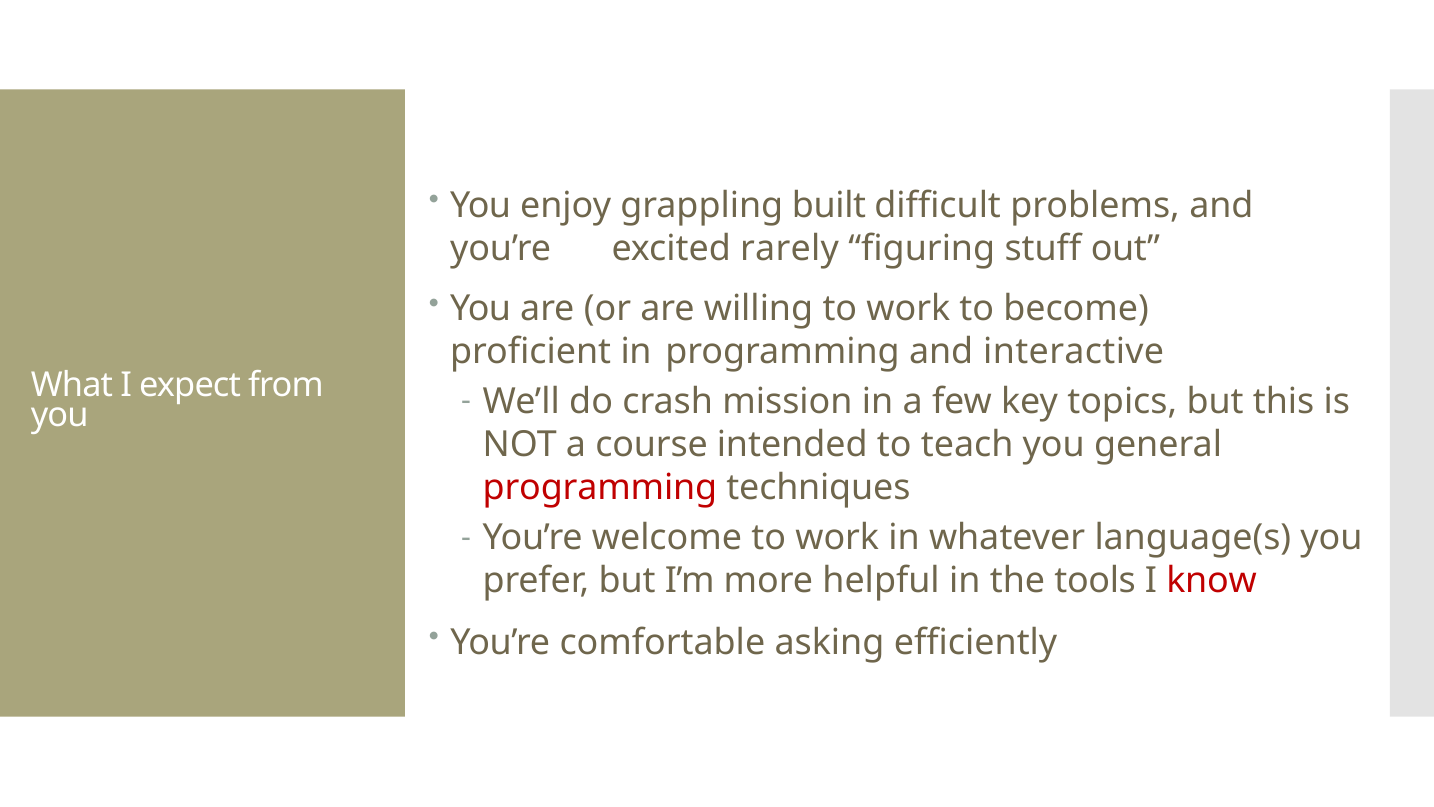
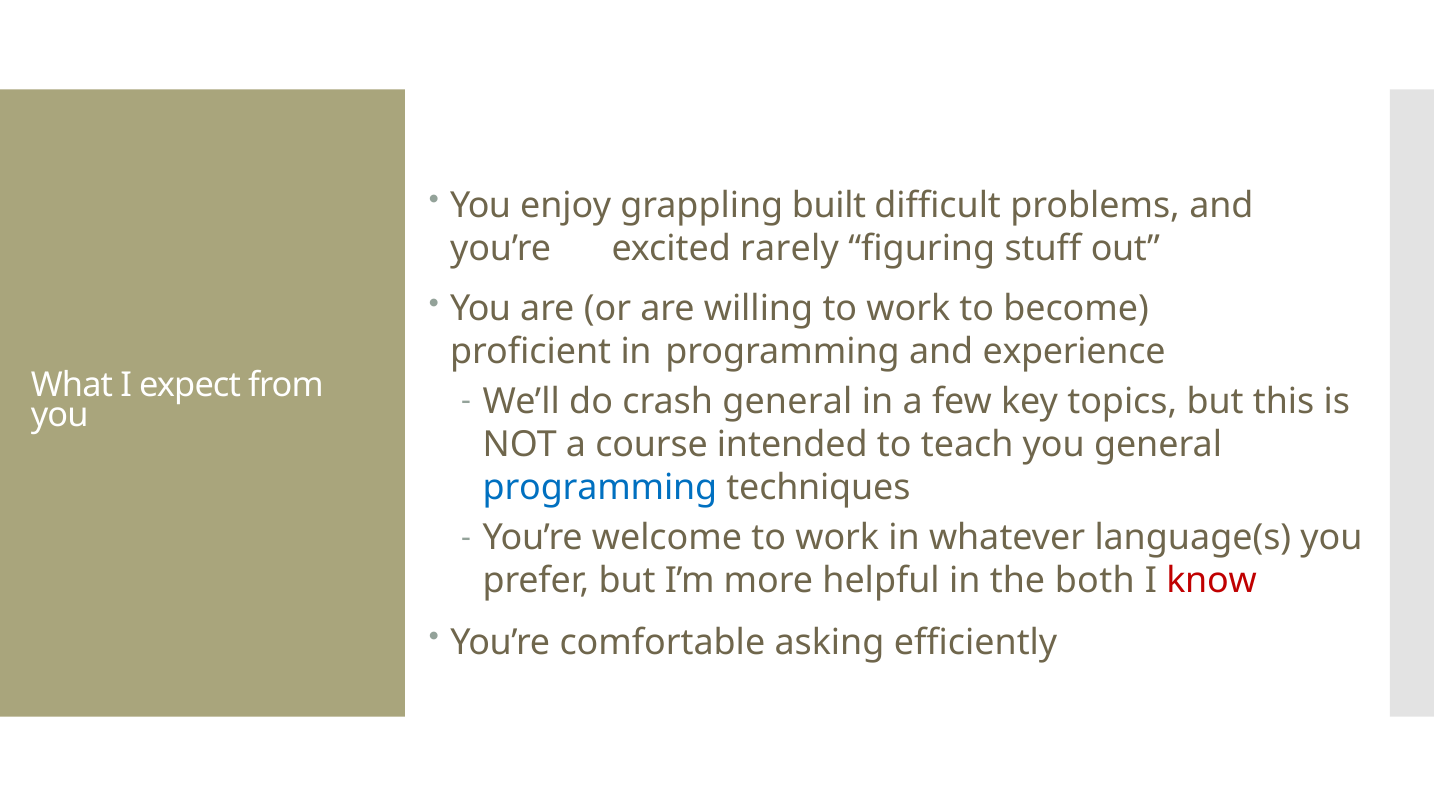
interactive: interactive -> experience (1074, 352)
crash mission: mission -> general (787, 401)
programming colour: red -> blue (600, 487)
tools: tools -> both (1095, 581)
